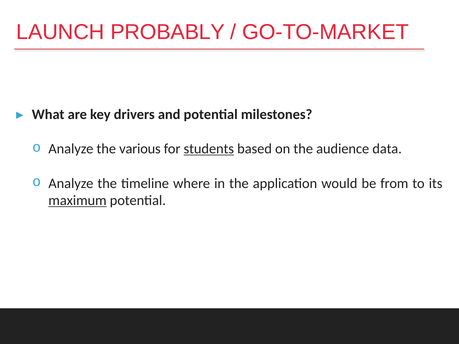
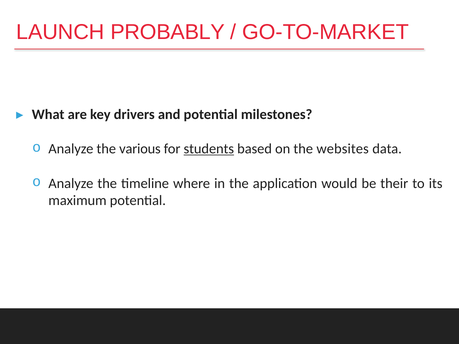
audience: audience -> websites (343, 149)
from: from -> their (394, 183)
maximum underline: present -> none (77, 201)
